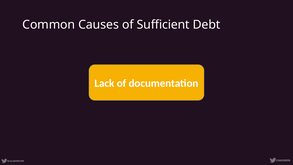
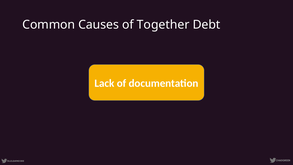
Sufficient: Sufficient -> Together (163, 25)
